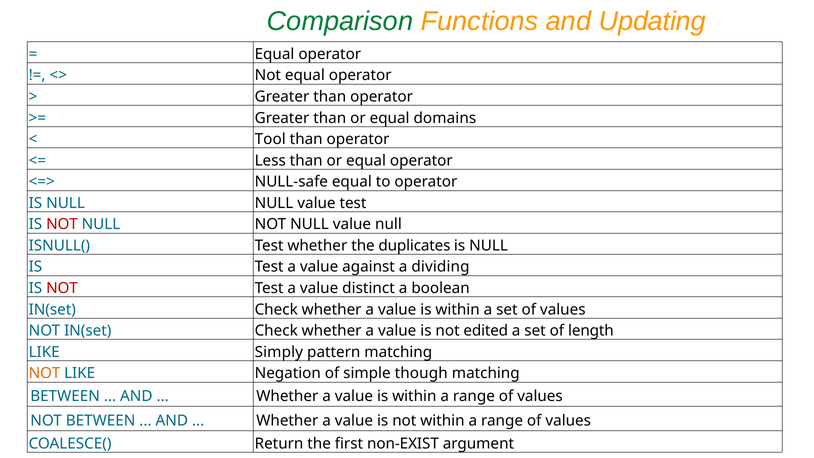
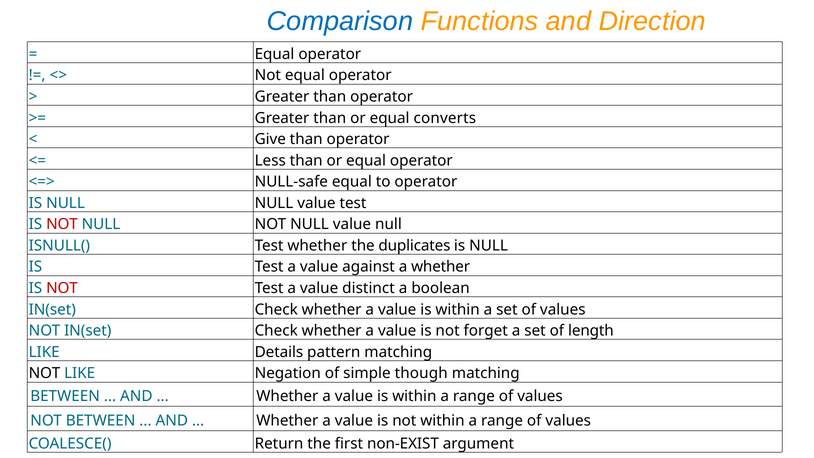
Comparison colour: green -> blue (340, 21)
Updating: Updating -> Direction (652, 21)
domains: domains -> converts (445, 118)
Tool: Tool -> Give (270, 139)
a dividing: dividing -> whether (441, 267)
edited: edited -> forget (486, 331)
Simply: Simply -> Details (279, 352)
NOT colour: orange -> black (44, 373)
